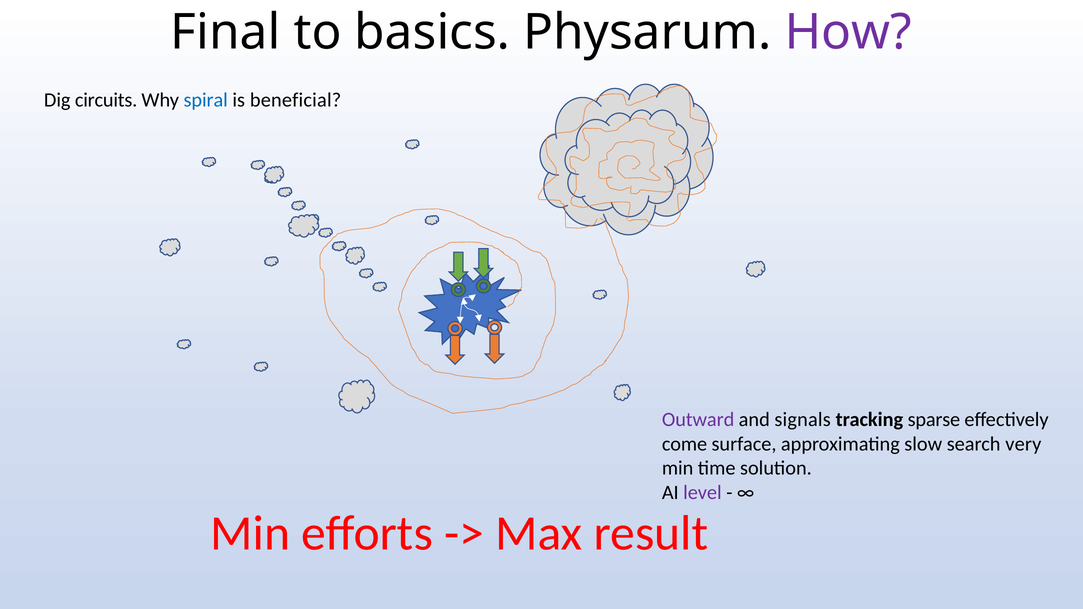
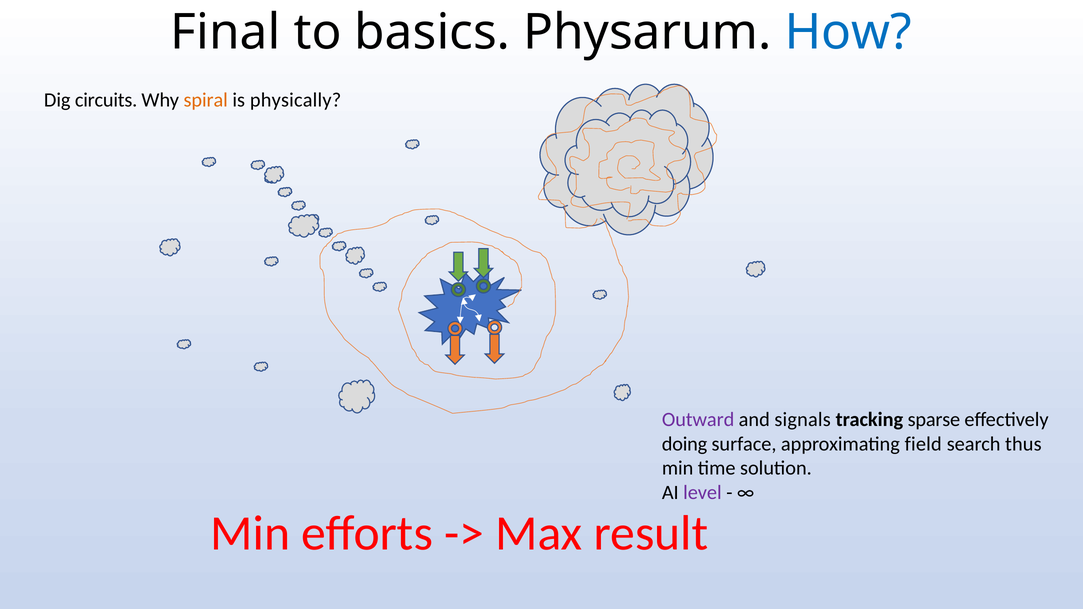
How colour: purple -> blue (848, 33)
spiral colour: blue -> orange (206, 100)
beneficial: beneficial -> physically (296, 100)
come: come -> doing (685, 444)
slow: slow -> field (923, 444)
very: very -> thus (1023, 444)
